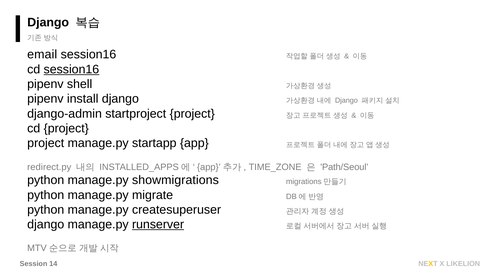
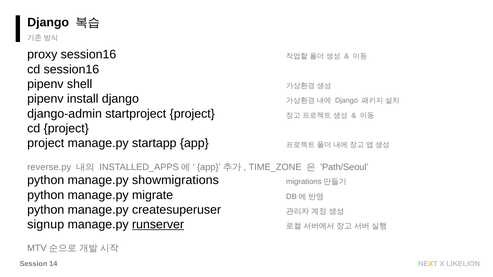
email: email -> proxy (42, 55)
session16 underline: present -> none (71, 69)
redirect.py: redirect.py -> reverse.py (49, 167)
django: django -> signup (46, 225)
